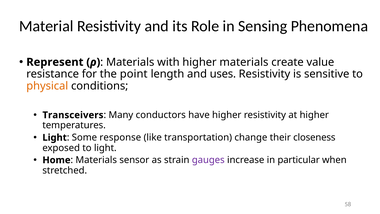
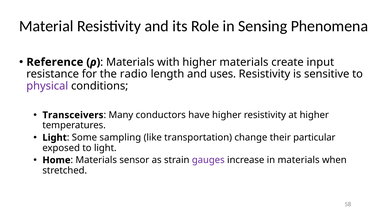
Represent: Represent -> Reference (55, 62)
value: value -> input (320, 62)
point: point -> radio (134, 74)
physical colour: orange -> purple (47, 86)
response: response -> sampling (120, 137)
closeness: closeness -> particular (314, 137)
in particular: particular -> materials (299, 160)
